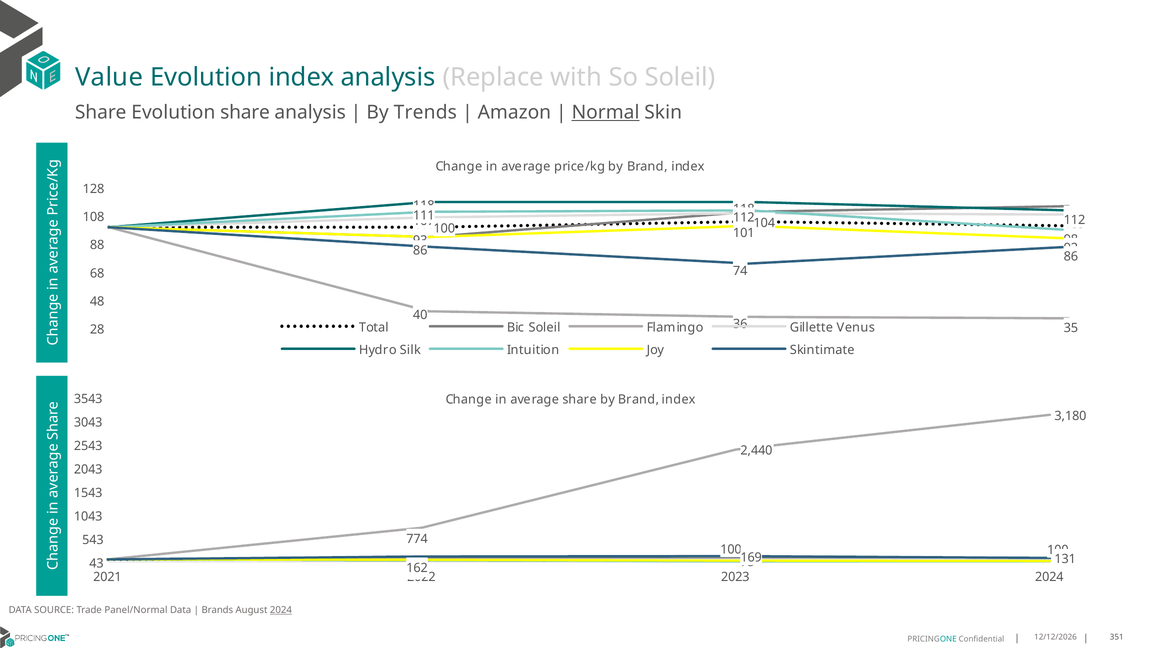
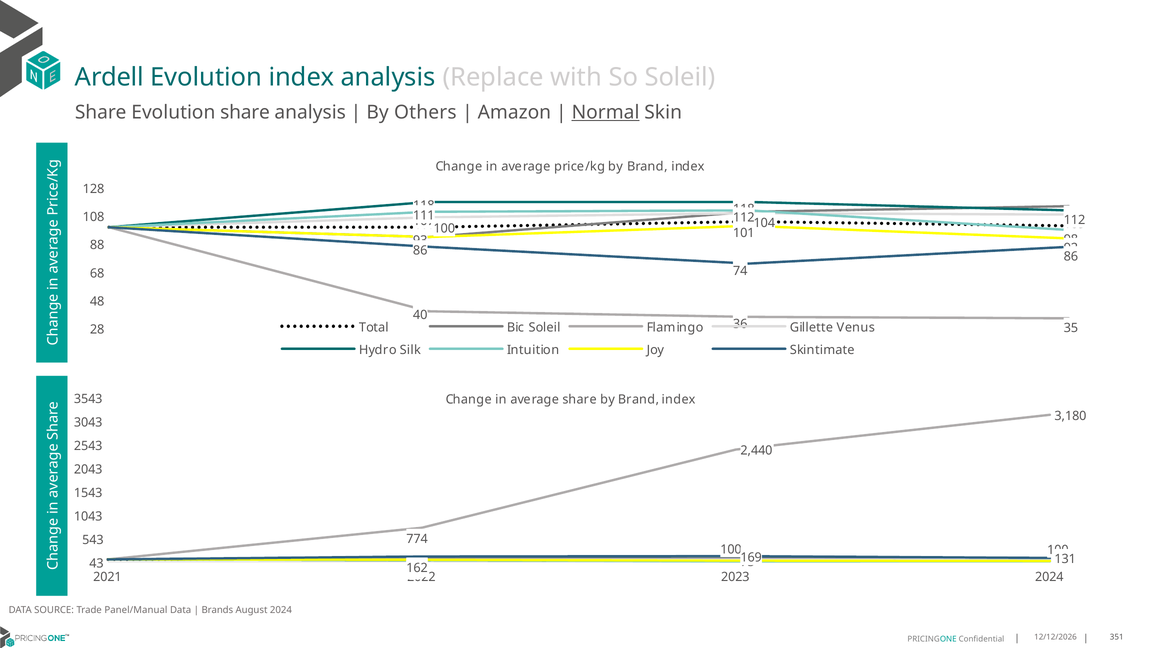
Value: Value -> Ardell (109, 77)
Trends: Trends -> Others (425, 112)
Panel/Normal: Panel/Normal -> Panel/Manual (136, 610)
2024 underline: present -> none (281, 610)
